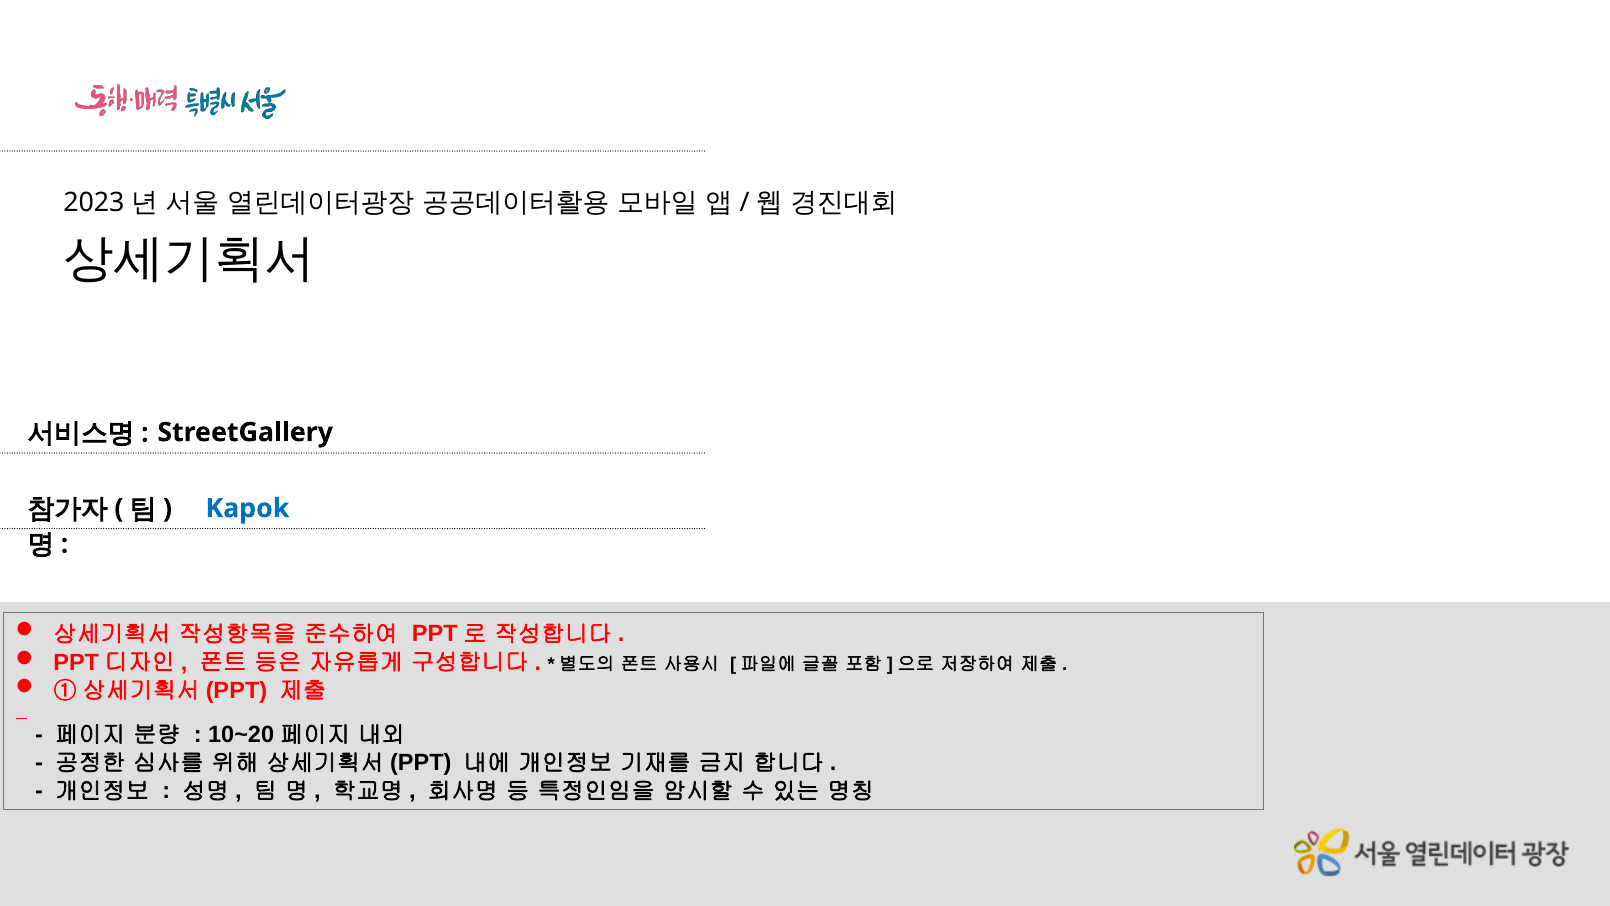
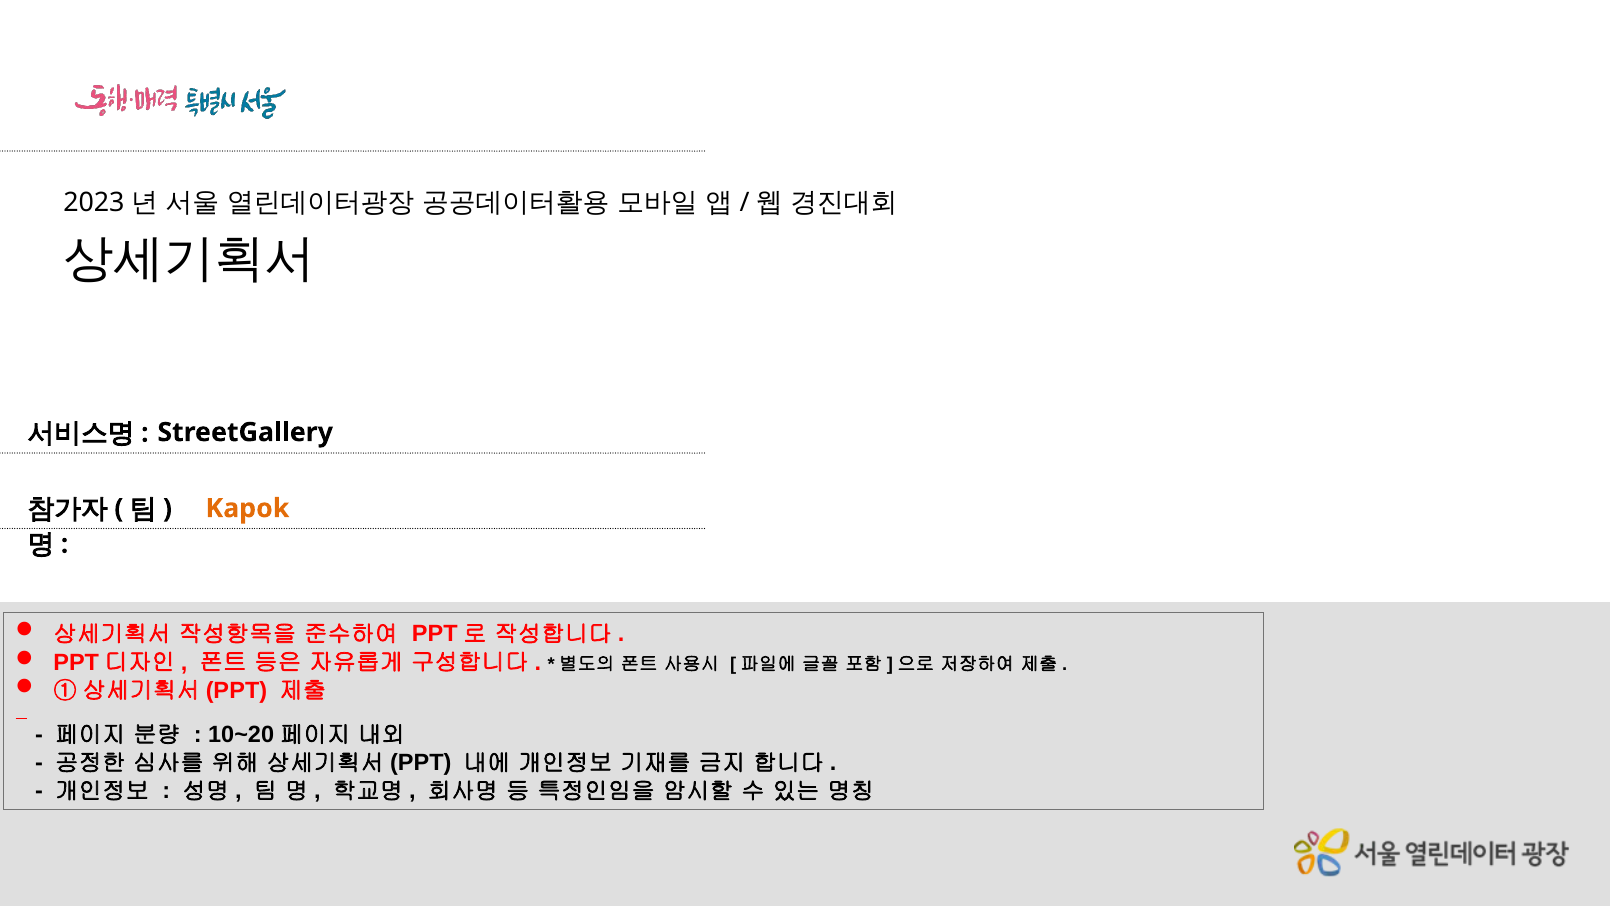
Kapok colour: blue -> orange (247, 508)
